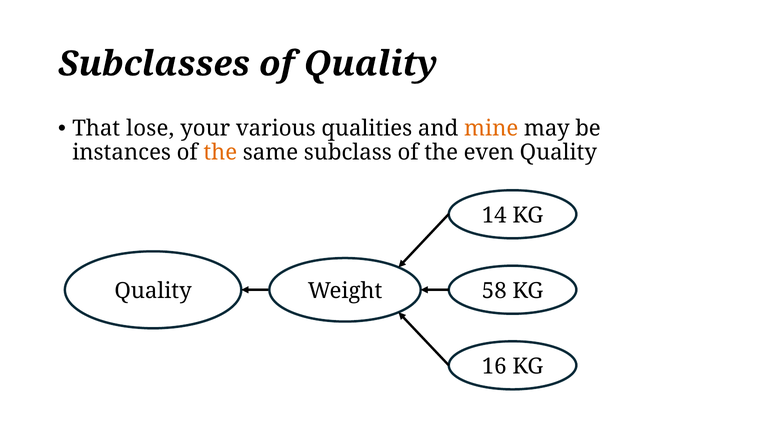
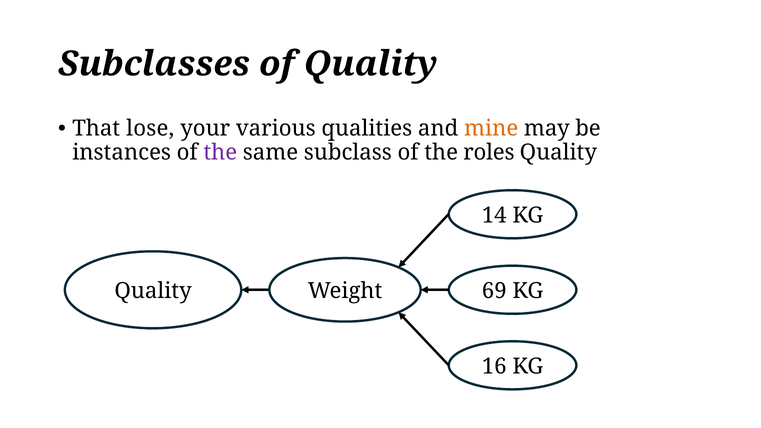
the colour: orange -> purple (220, 153)
even: even -> roles (489, 153)
58: 58 -> 69 (494, 291)
